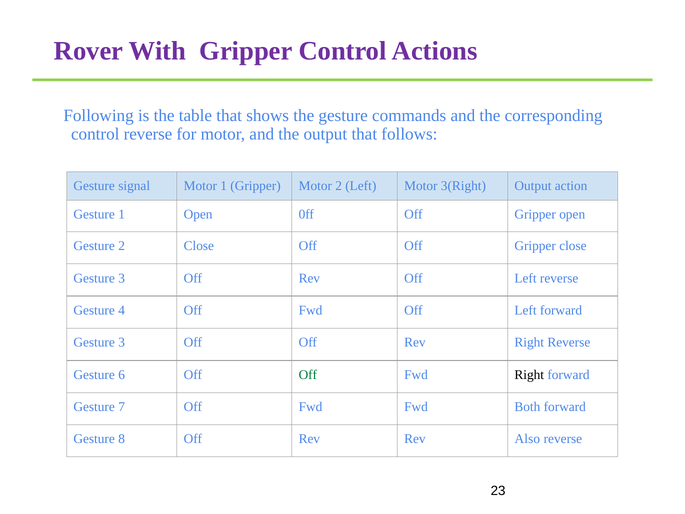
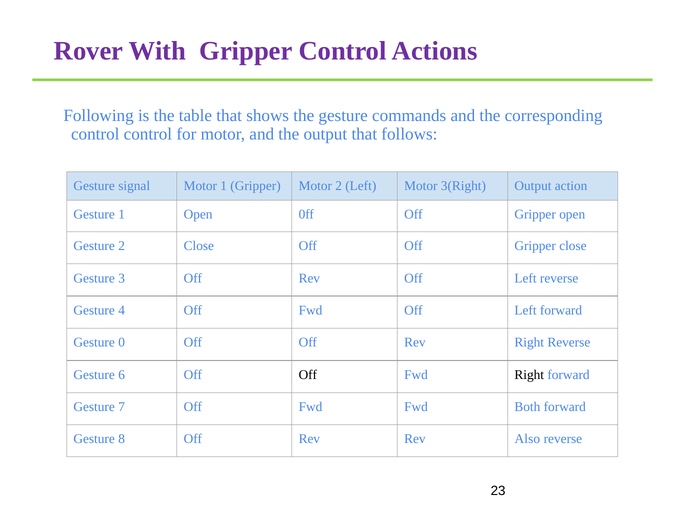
control reverse: reverse -> control (148, 134)
3: 3 -> 0 (122, 342)
Off colour: green -> black (308, 375)
